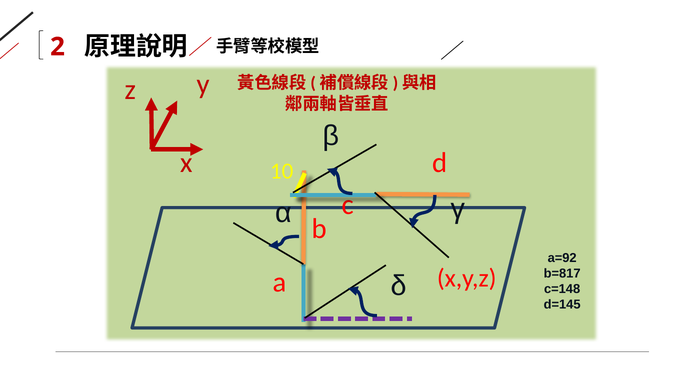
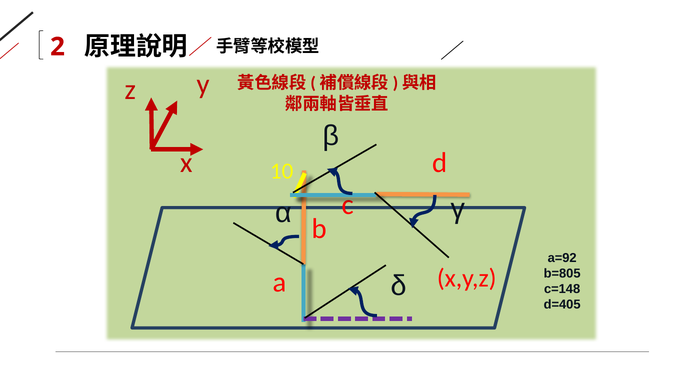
b=817: b=817 -> b=805 (562, 273)
d=145: d=145 -> d=405 (562, 304)
